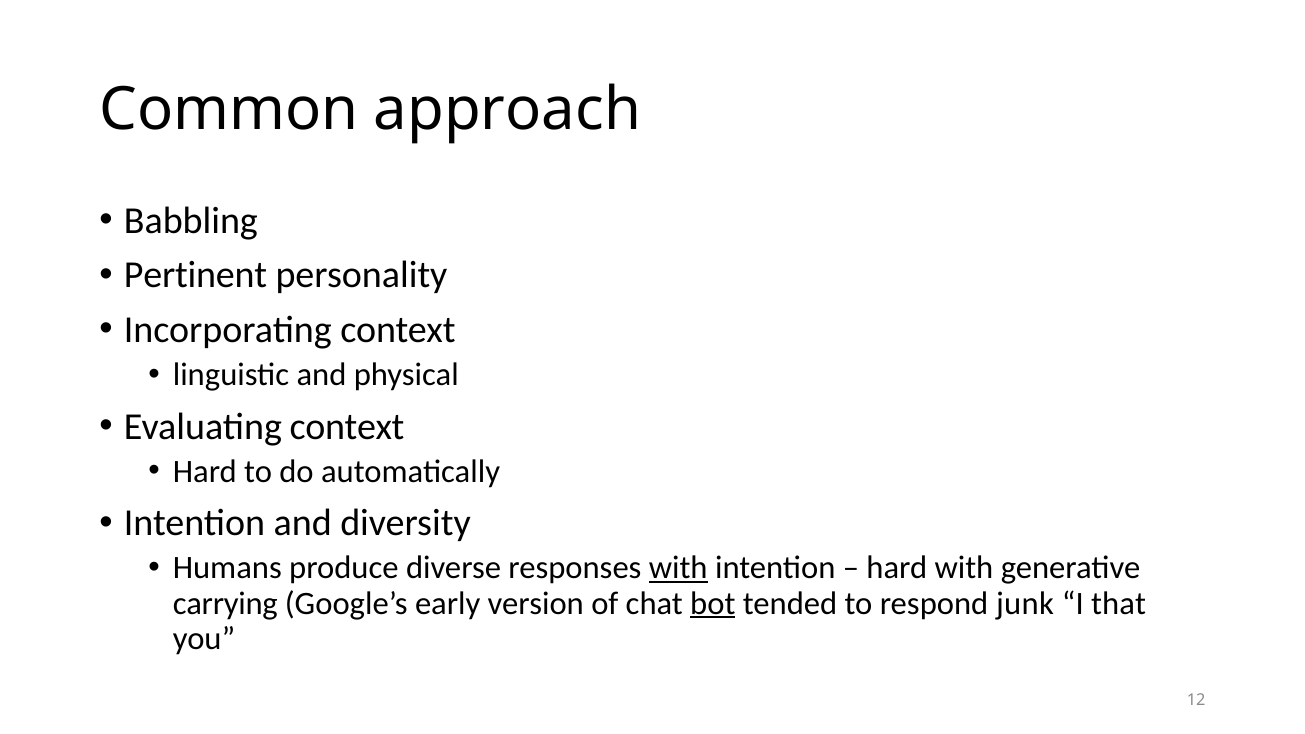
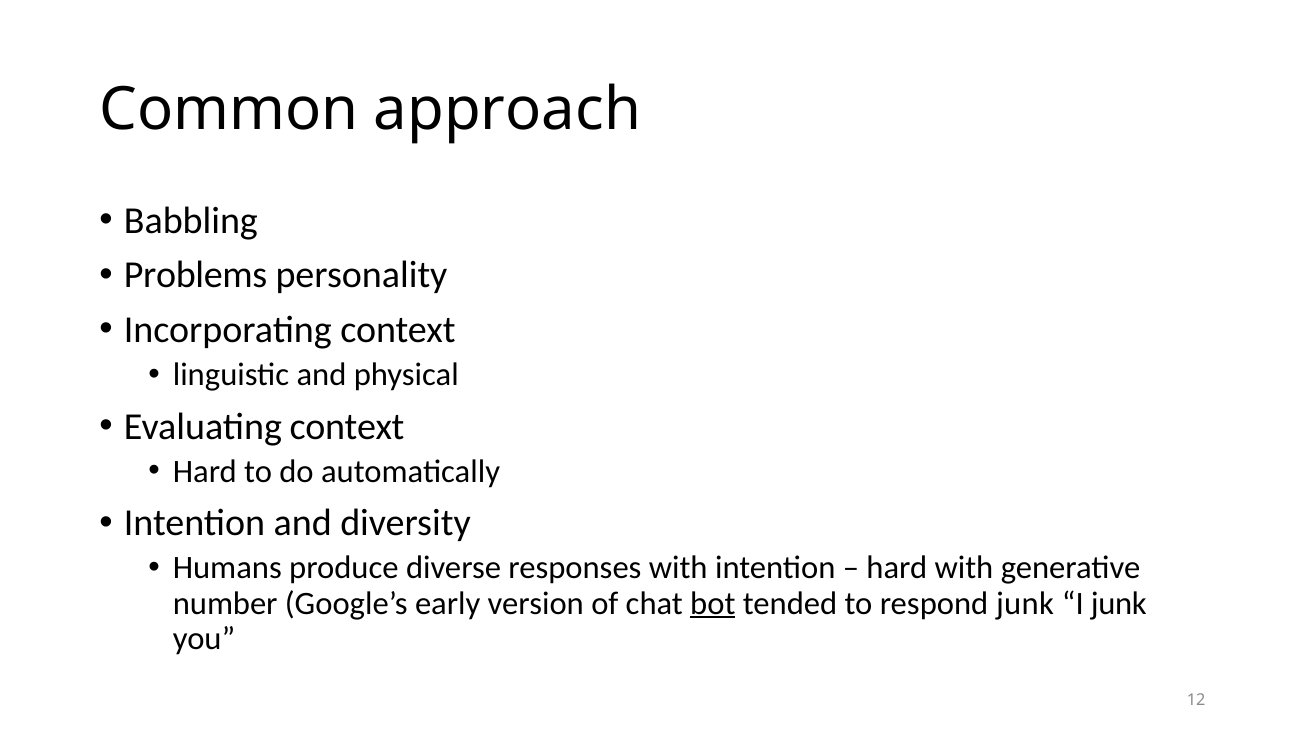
Pertinent: Pertinent -> Problems (196, 275)
with underline: present -> none (678, 568)
carrying: carrying -> number (225, 603)
I that: that -> junk (1119, 603)
